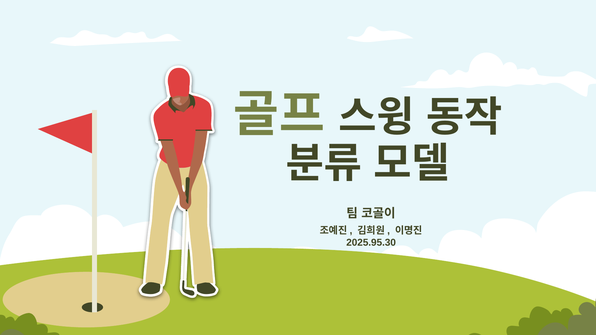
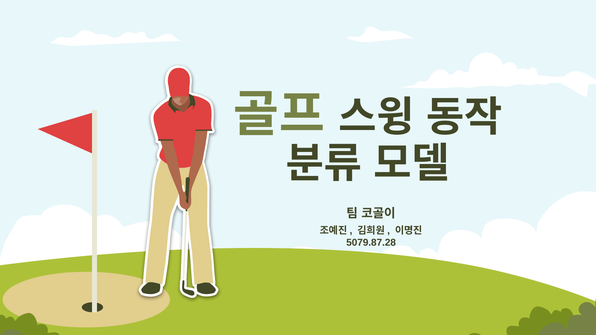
2025.95.30: 2025.95.30 -> 5079.87.28 (371, 243)
